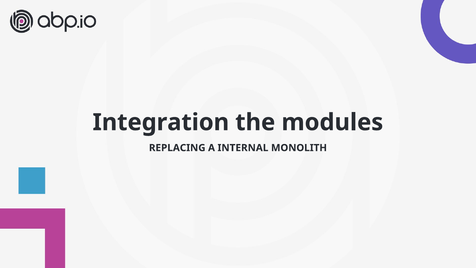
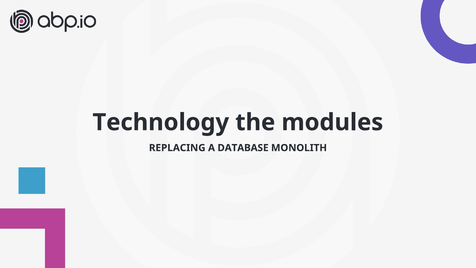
Integration: Integration -> Technology (161, 122)
INTERNAL: INTERNAL -> DATABASE (243, 148)
